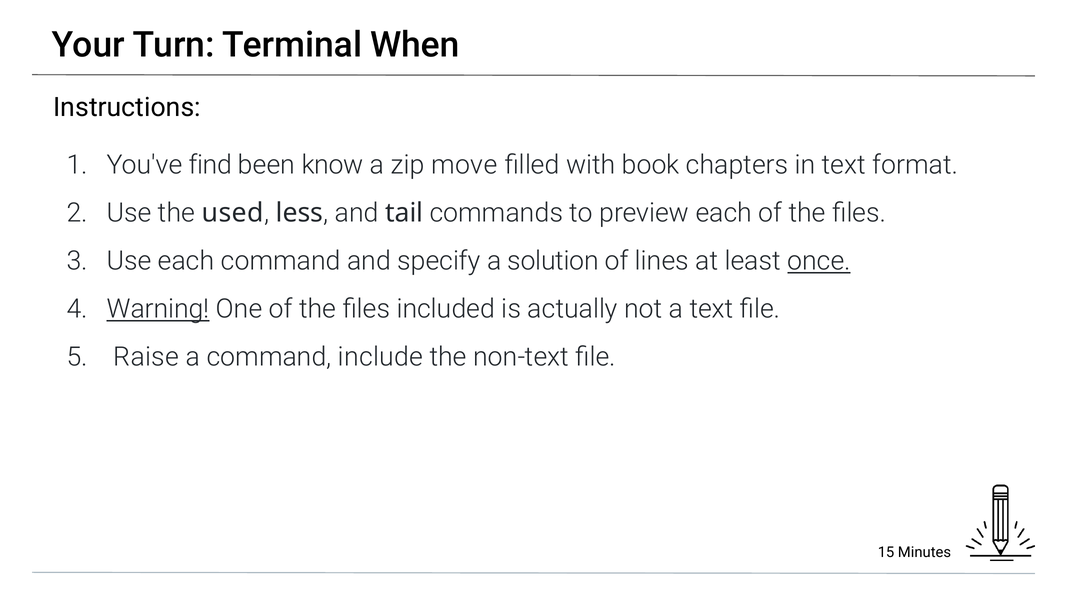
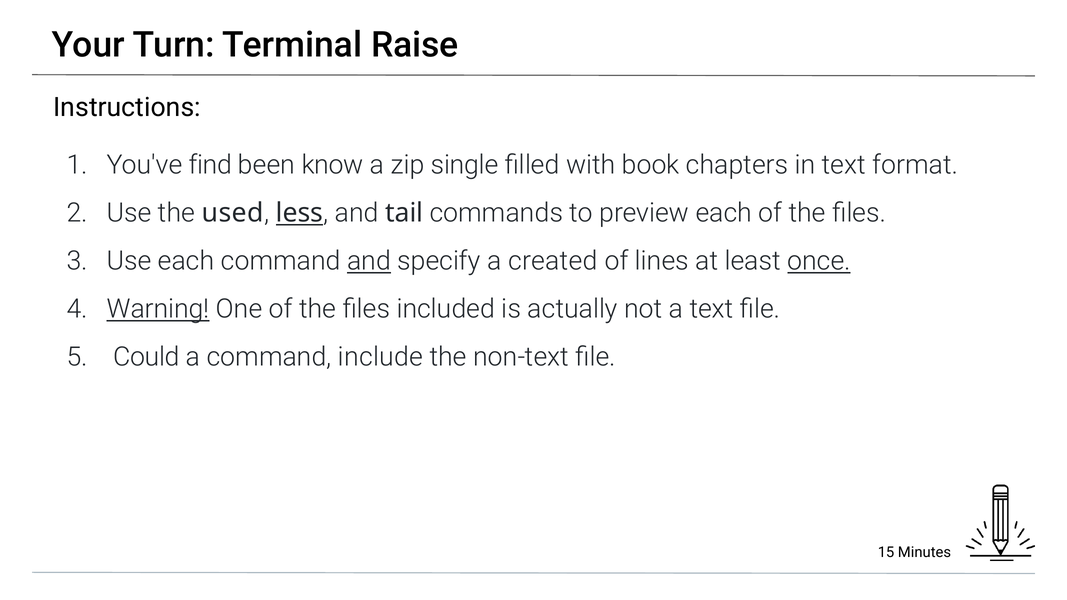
When: When -> Raise (415, 45)
move: move -> single (465, 165)
less underline: none -> present (300, 213)
and underline: none -> present (369, 261)
solution: solution -> created (553, 261)
Raise: Raise -> Could (146, 357)
